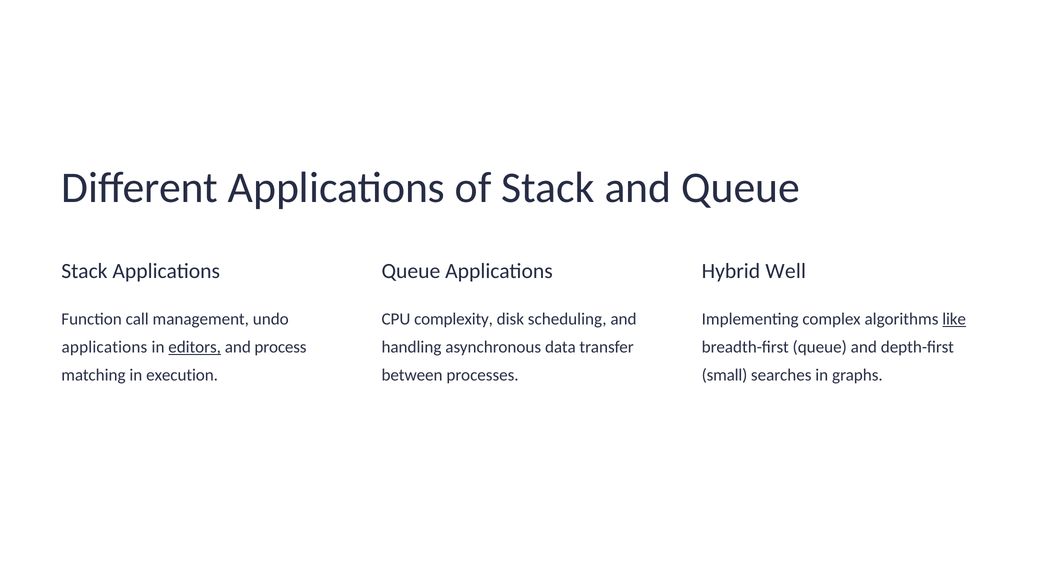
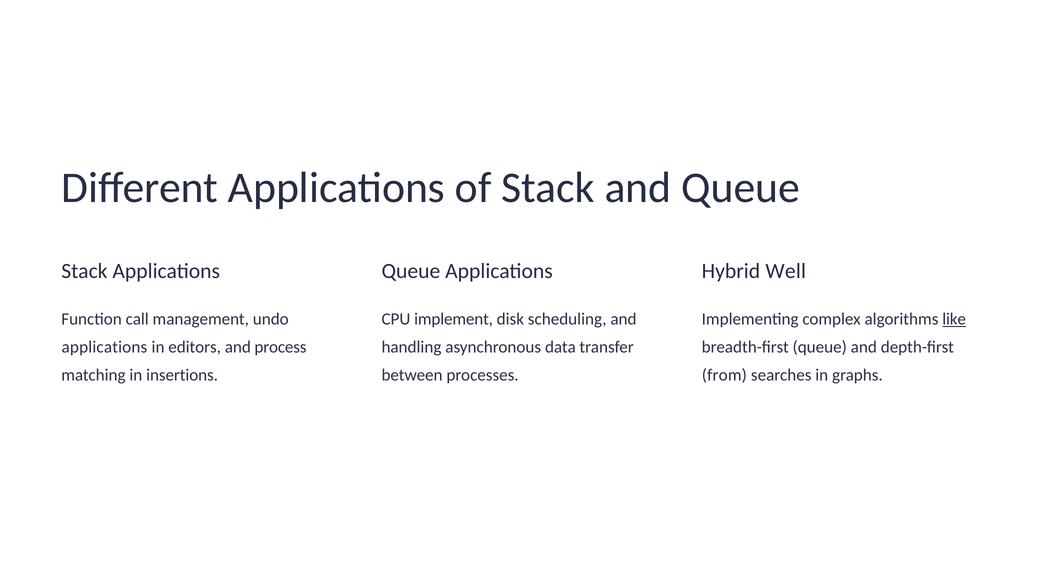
complexity: complexity -> implement (454, 319)
editors underline: present -> none (195, 347)
execution: execution -> insertions (182, 375)
small: small -> from (724, 375)
